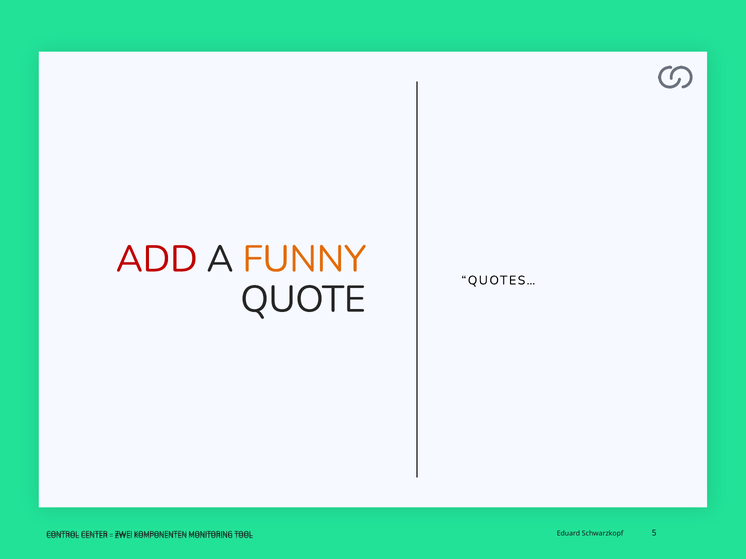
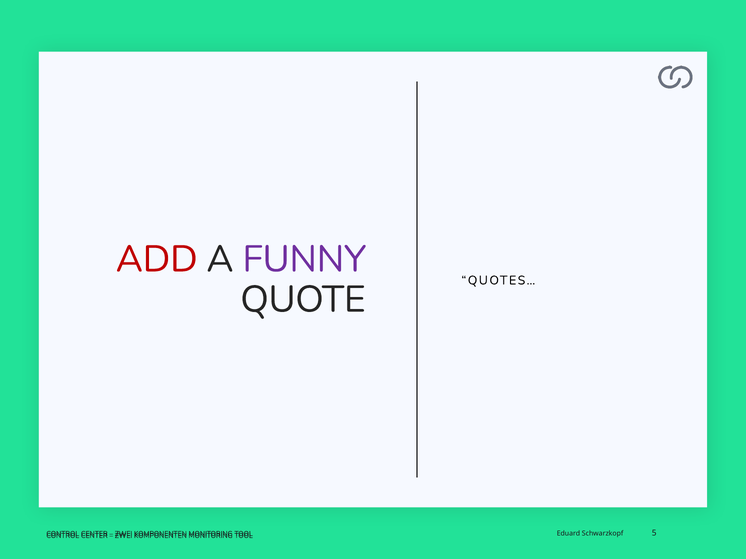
FUNNY colour: orange -> purple (304, 259)
